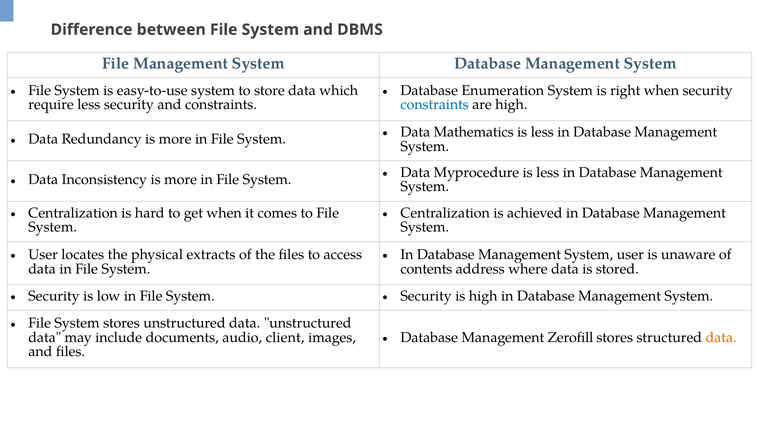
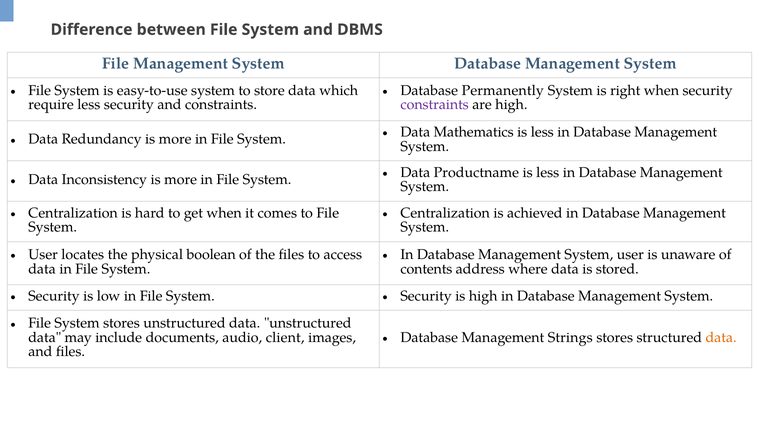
Enumeration: Enumeration -> Permanently (503, 90)
constraints colour: blue -> purple (435, 105)
Myprocedure: Myprocedure -> Productname (476, 172)
extracts: extracts -> boolean (211, 254)
Zerofill: Zerofill -> Strings (570, 337)
